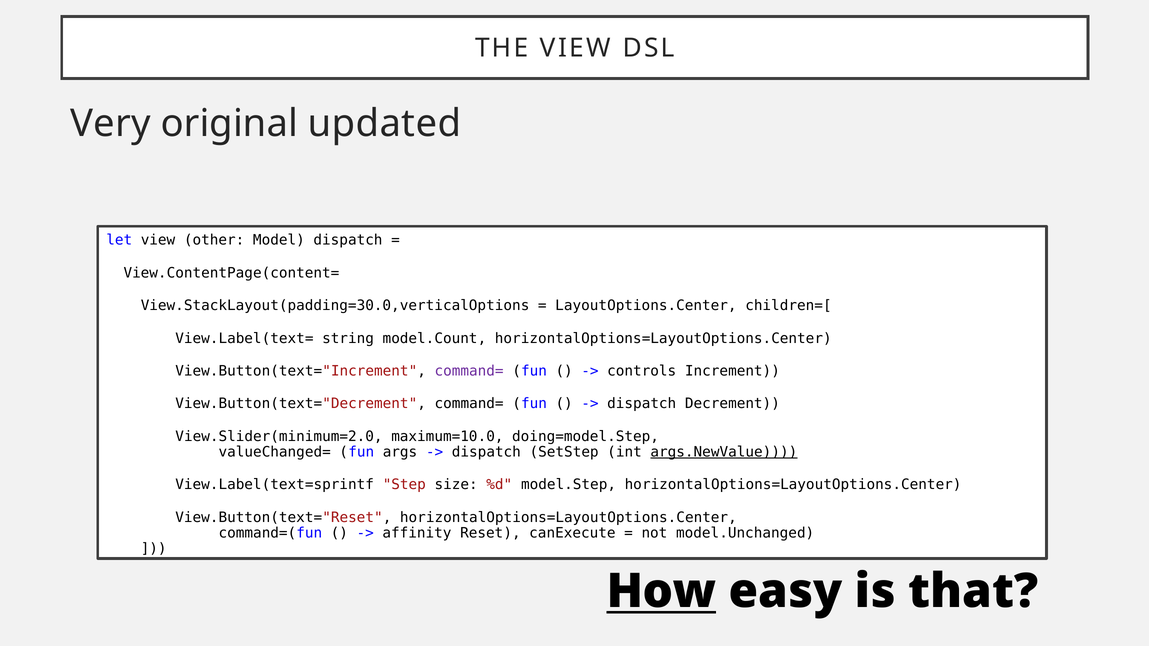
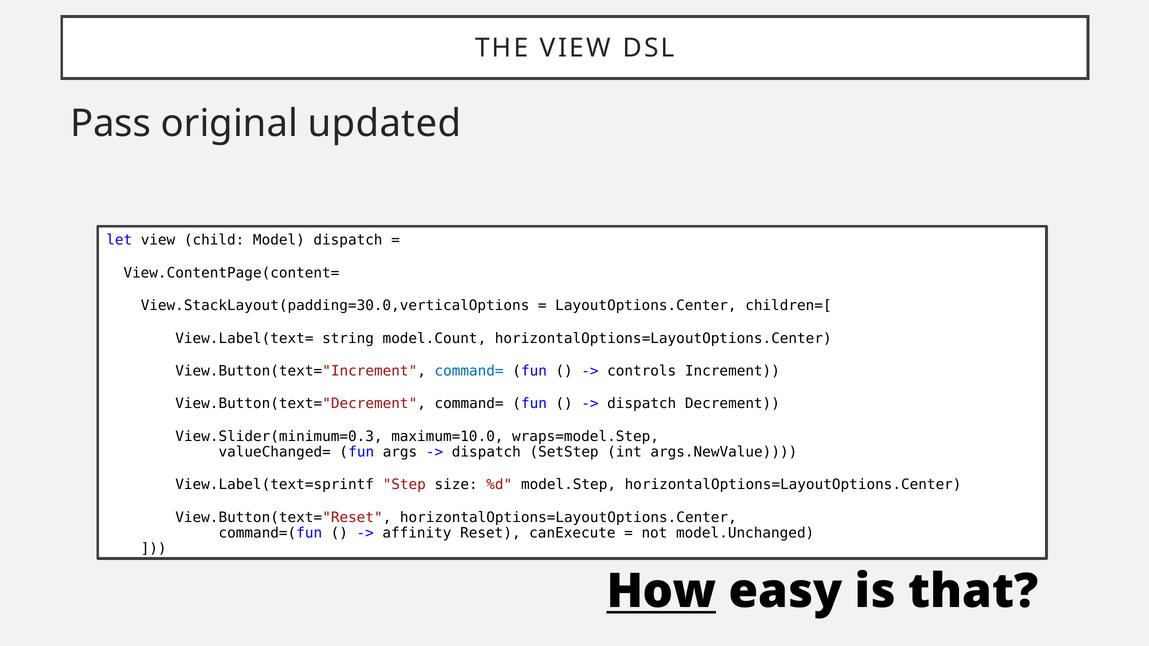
Very: Very -> Pass (111, 124)
other: other -> child (214, 240)
command= colour: purple -> blue (469, 371)
View.Slider(minimum=2.0: View.Slider(minimum=2.0 -> View.Slider(minimum=0.3 (279, 437)
doing=model.Step: doing=model.Step -> wraps=model.Step (586, 437)
args.NewValue underline: present -> none (724, 452)
